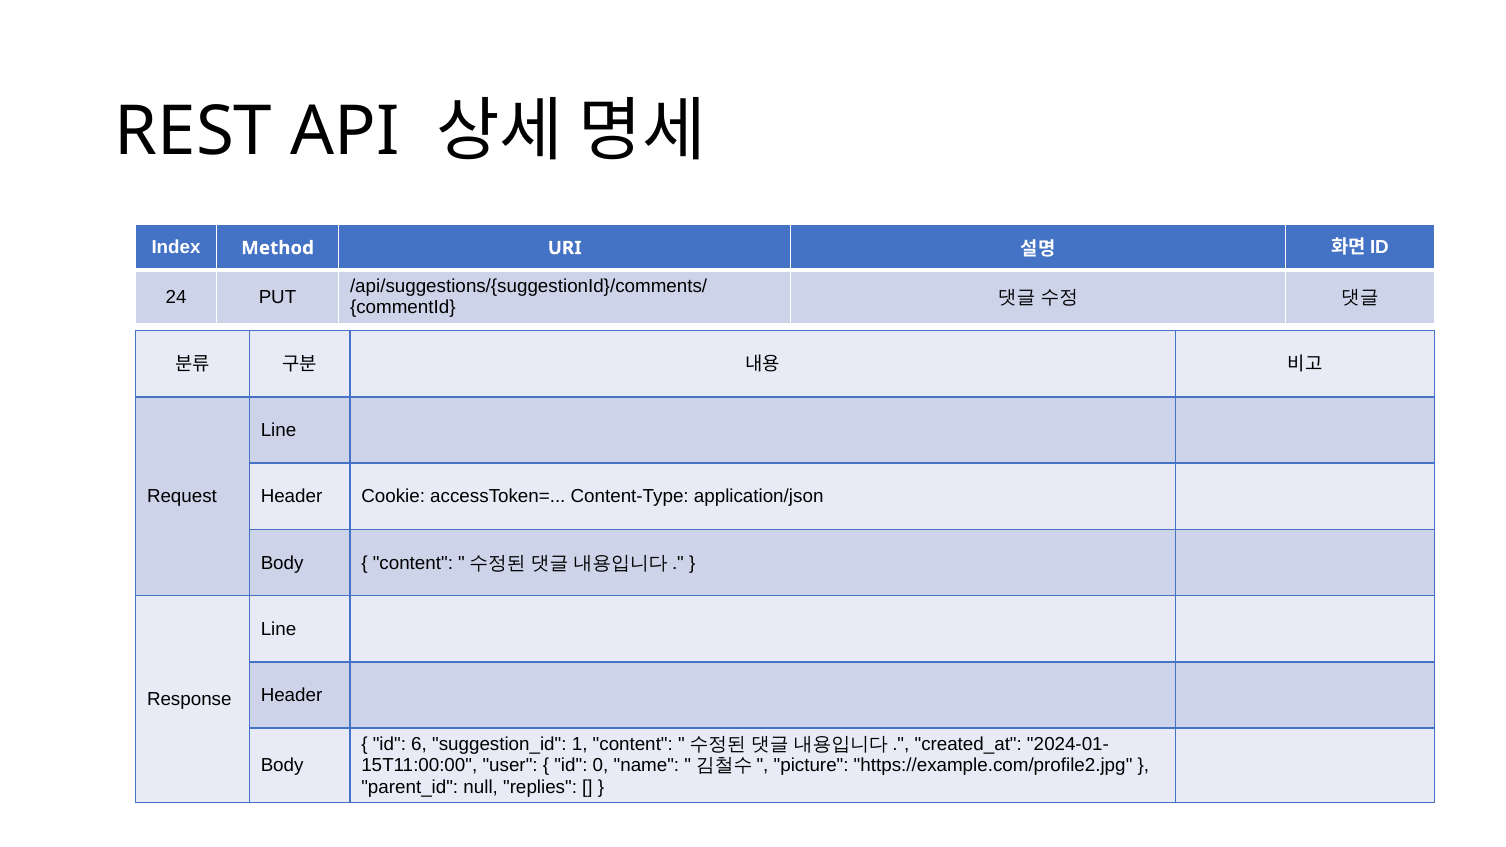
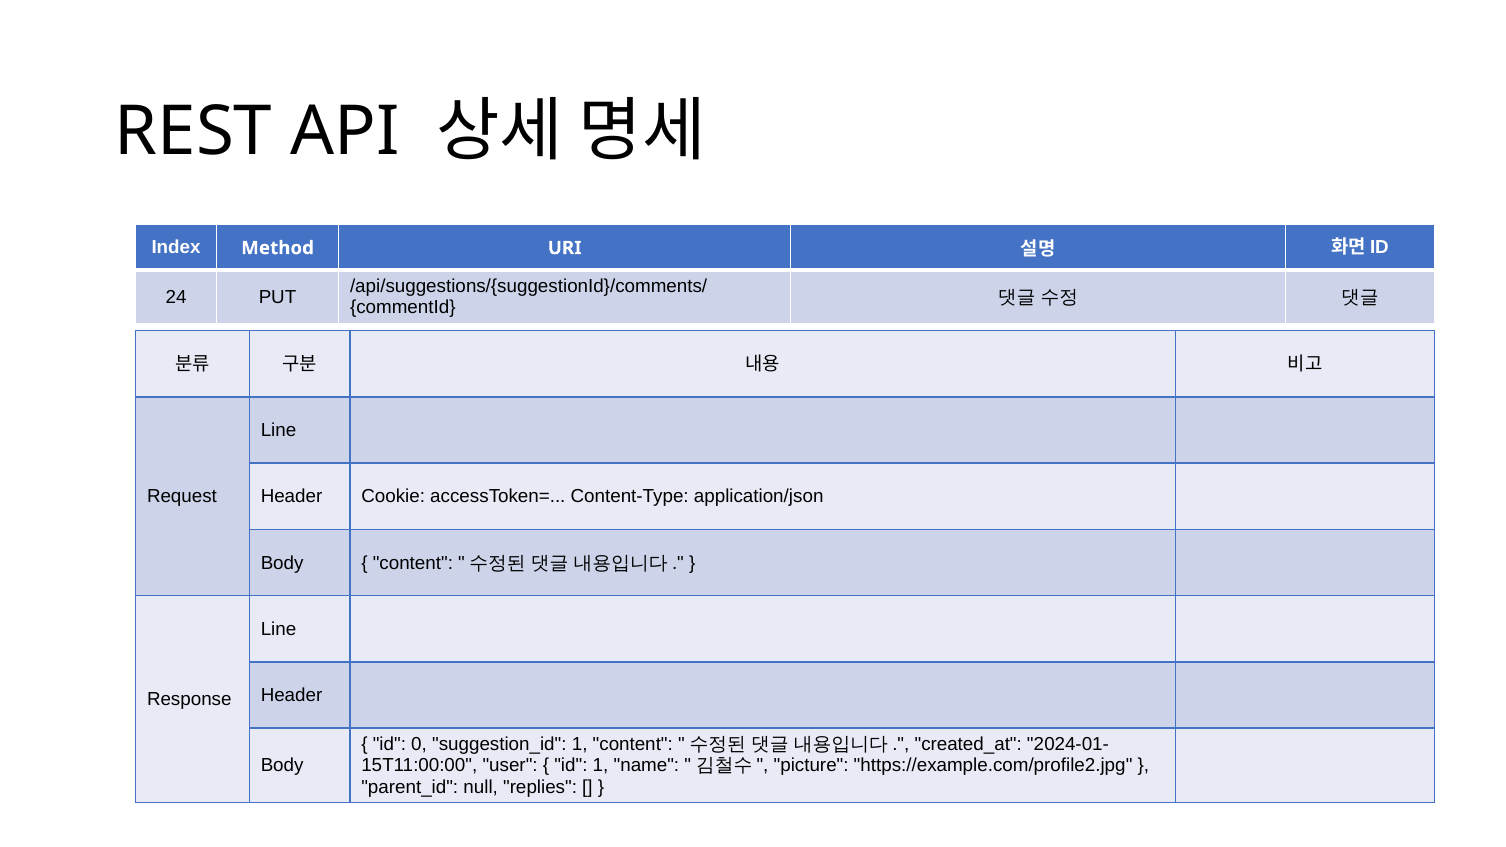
6: 6 -> 0 (419, 745)
id 0: 0 -> 1 (600, 766)
